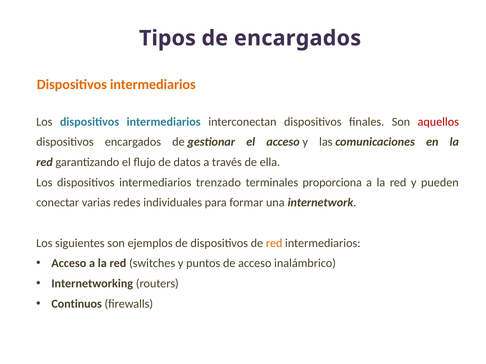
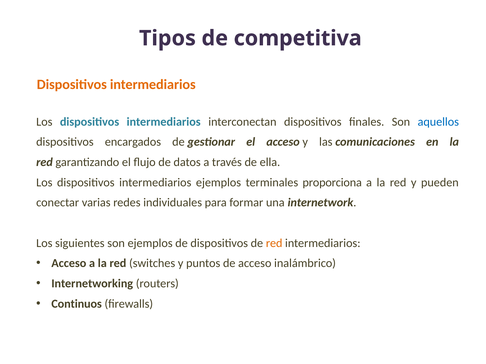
de encargados: encargados -> competitiva (298, 38)
aquellos colour: red -> blue (438, 122)
intermediarios trenzado: trenzado -> ejemplos (219, 183)
